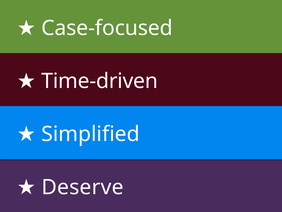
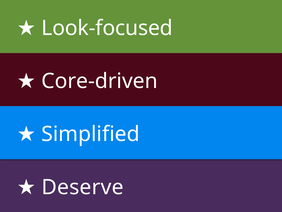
Case-focused: Case-focused -> Look-focused (107, 28)
Time-driven: Time-driven -> Core-driven (100, 81)
